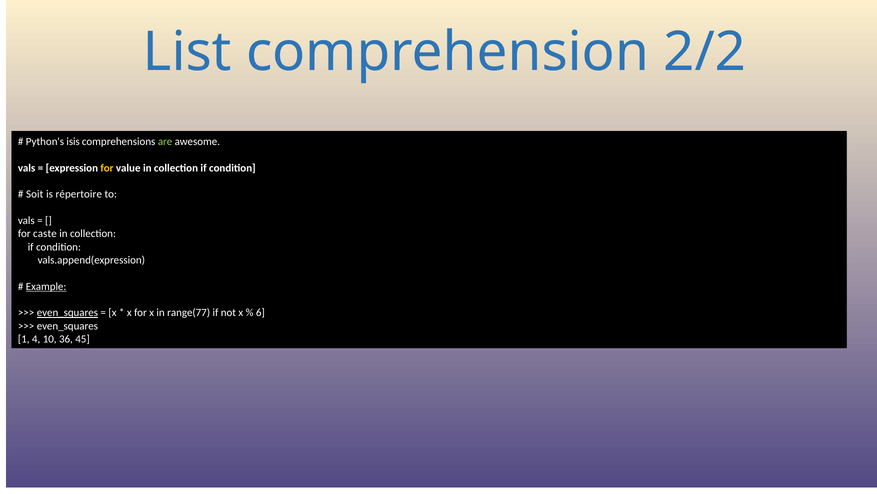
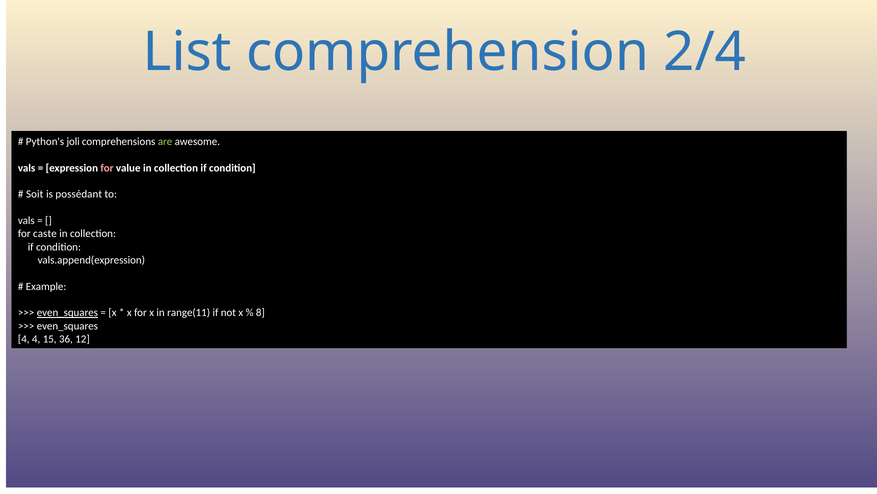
2/2: 2/2 -> 2/4 (705, 52)
isis: isis -> joli (73, 141)
for colour: yellow -> pink (107, 168)
répertoire: répertoire -> possédant (79, 194)
Example underline: present -> none (46, 286)
range(77: range(77 -> range(11 (189, 312)
6: 6 -> 8 (260, 312)
1: 1 -> 4 (24, 339)
10: 10 -> 15 (50, 339)
45: 45 -> 12 (83, 339)
